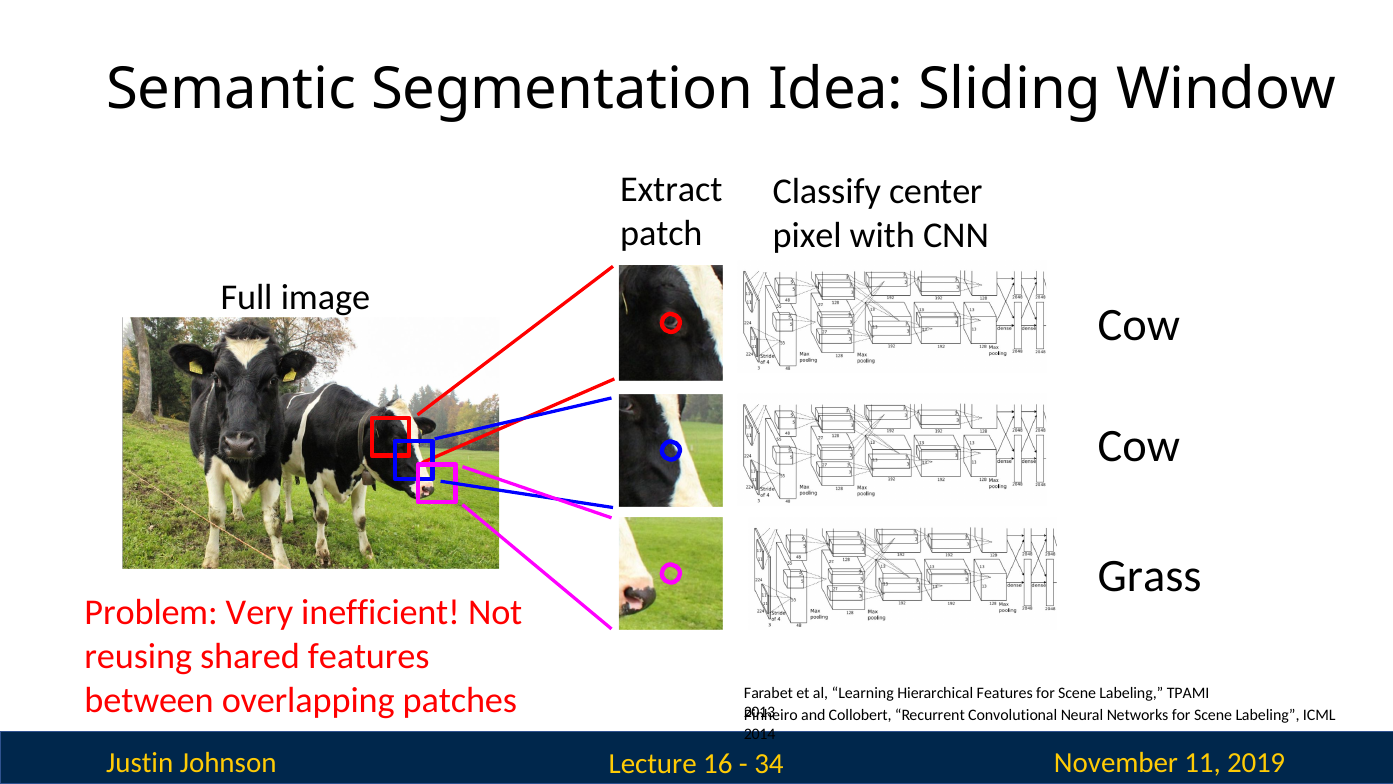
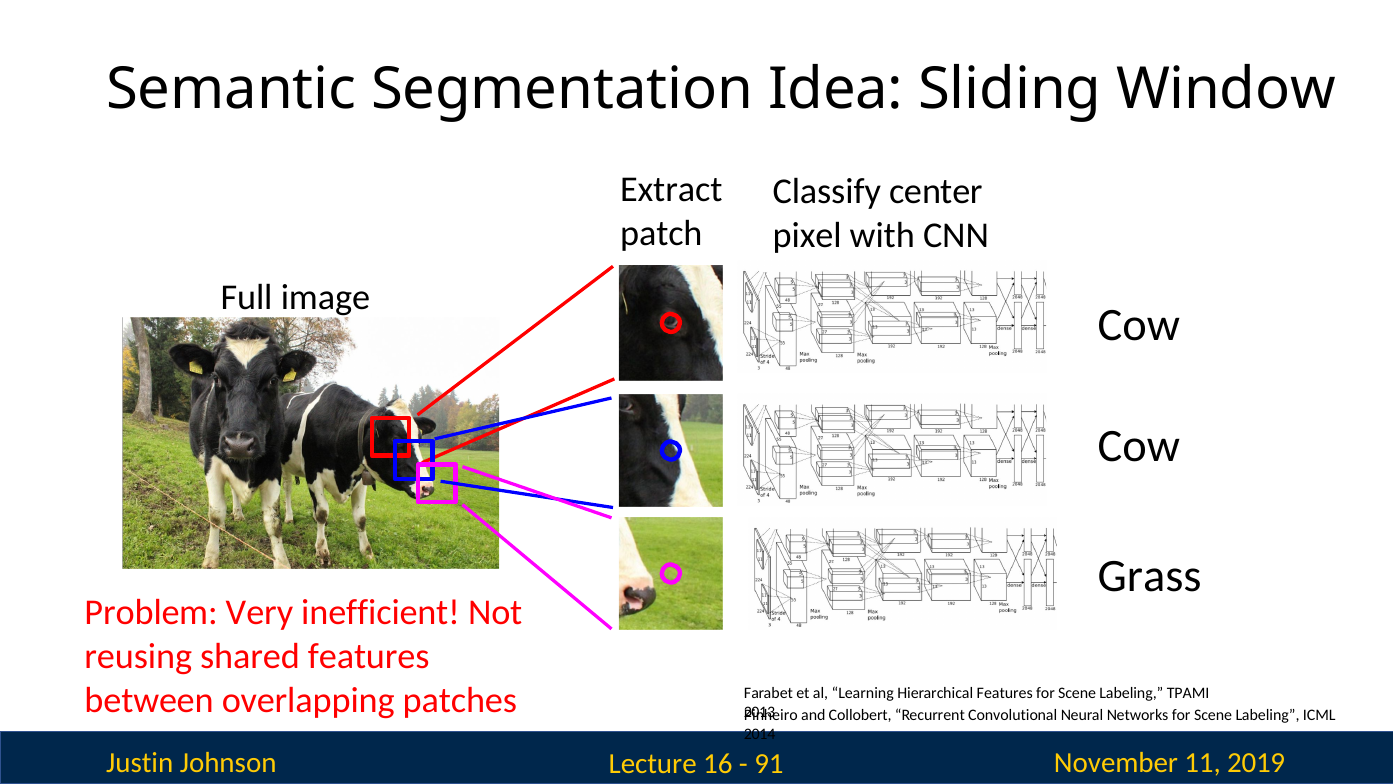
34: 34 -> 91 (769, 763)
